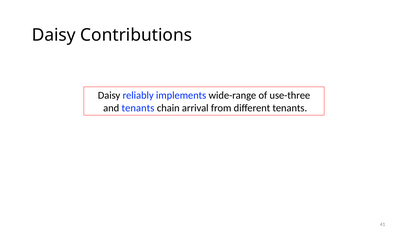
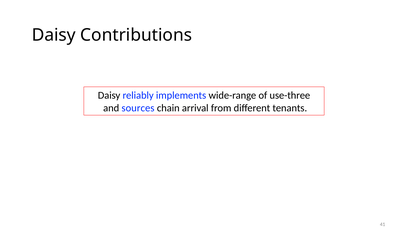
and tenants: tenants -> sources (138, 108)
